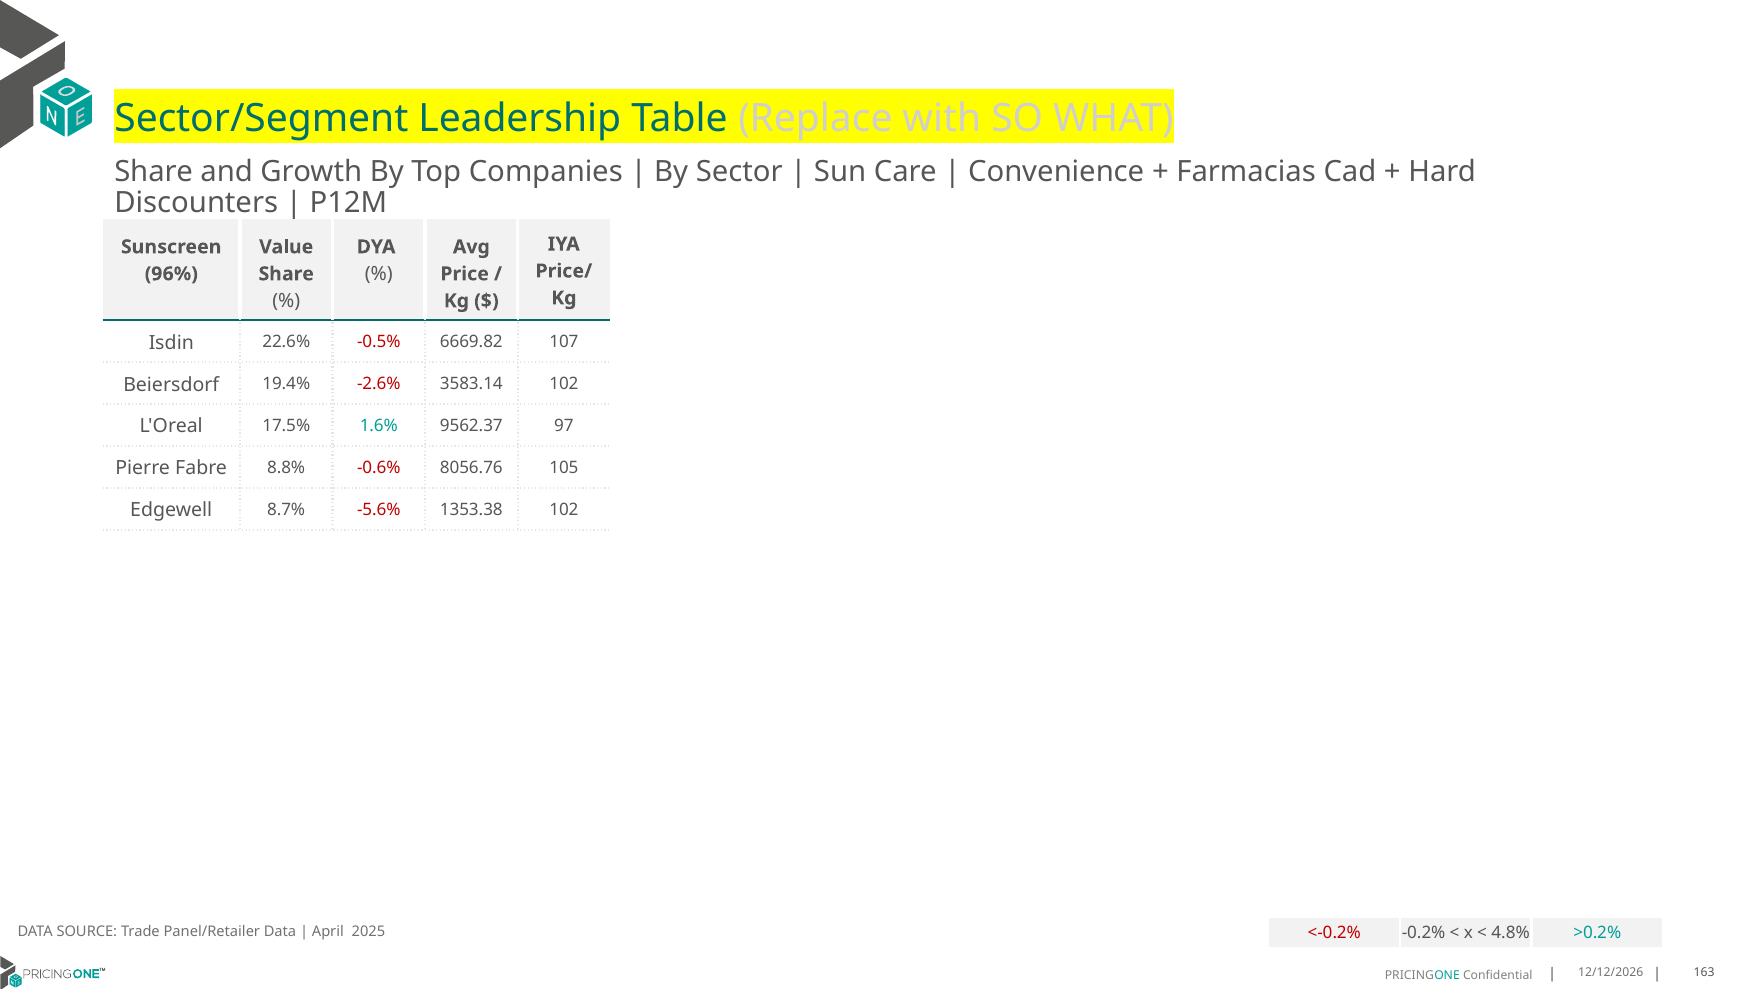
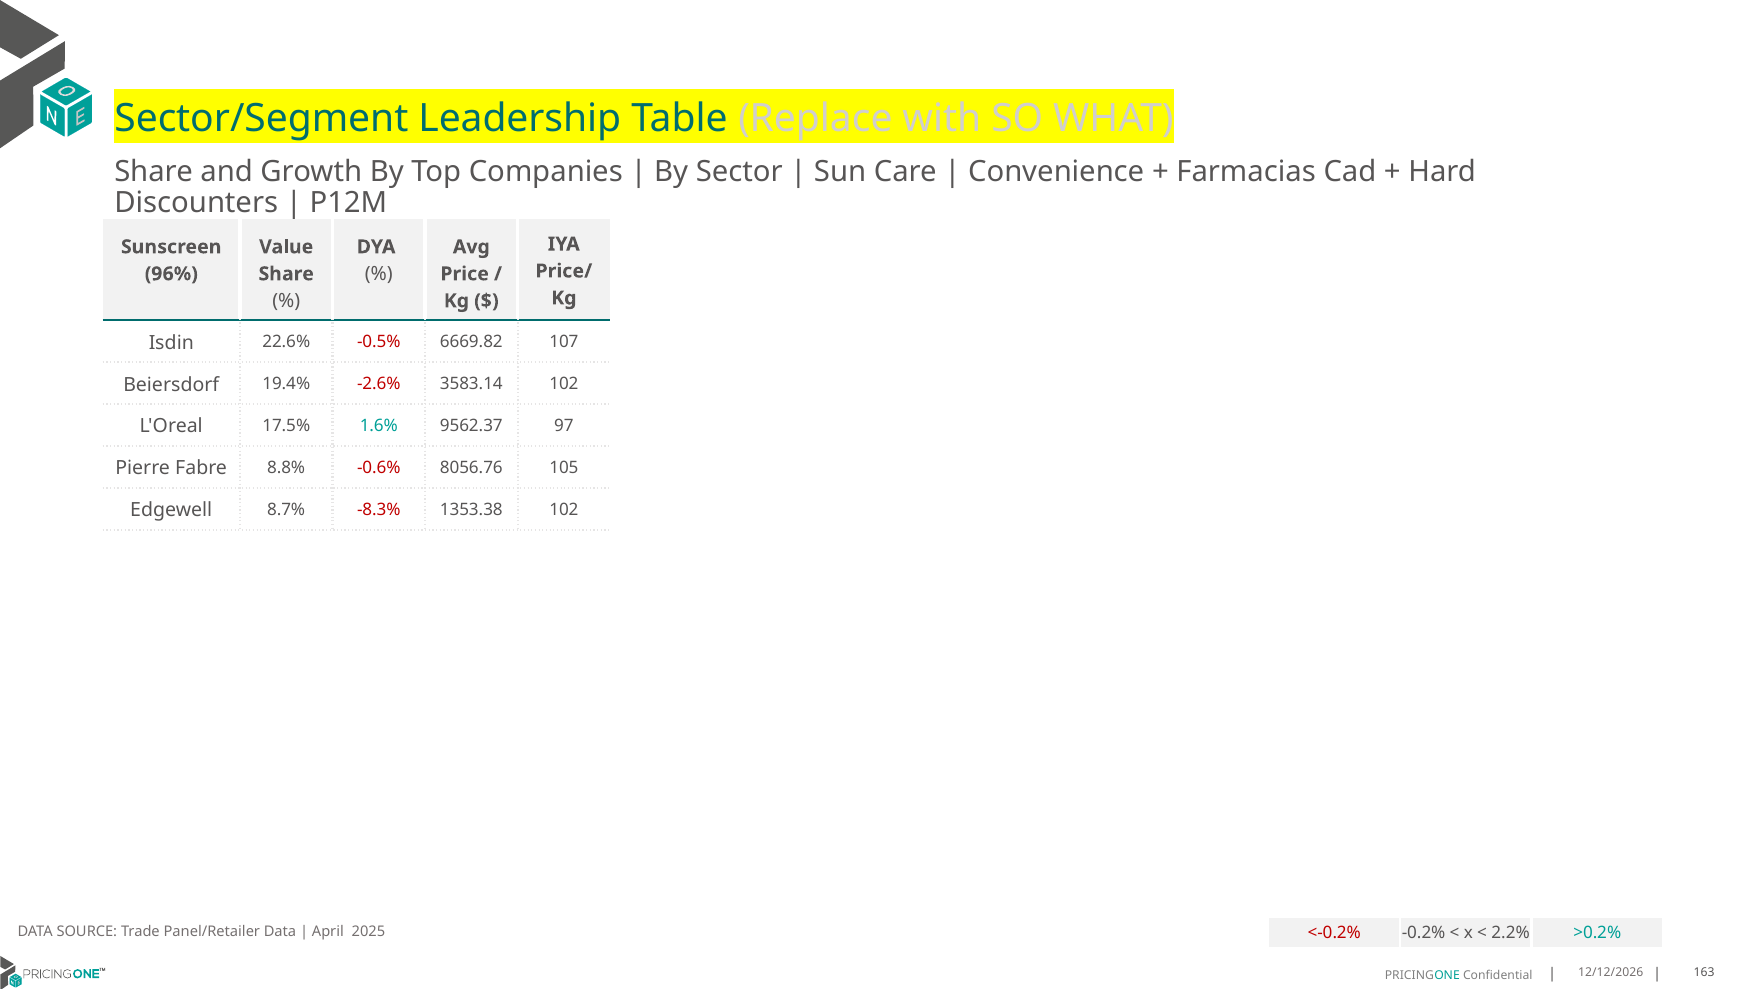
-5.6%: -5.6% -> -8.3% (379, 510)
4.8%: 4.8% -> 2.2% (1511, 933)
